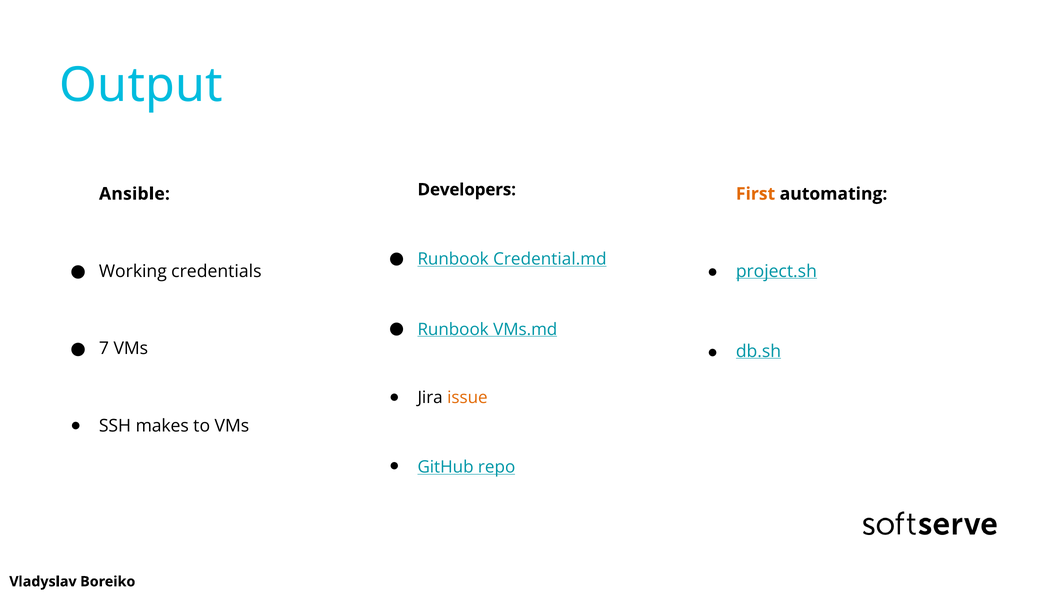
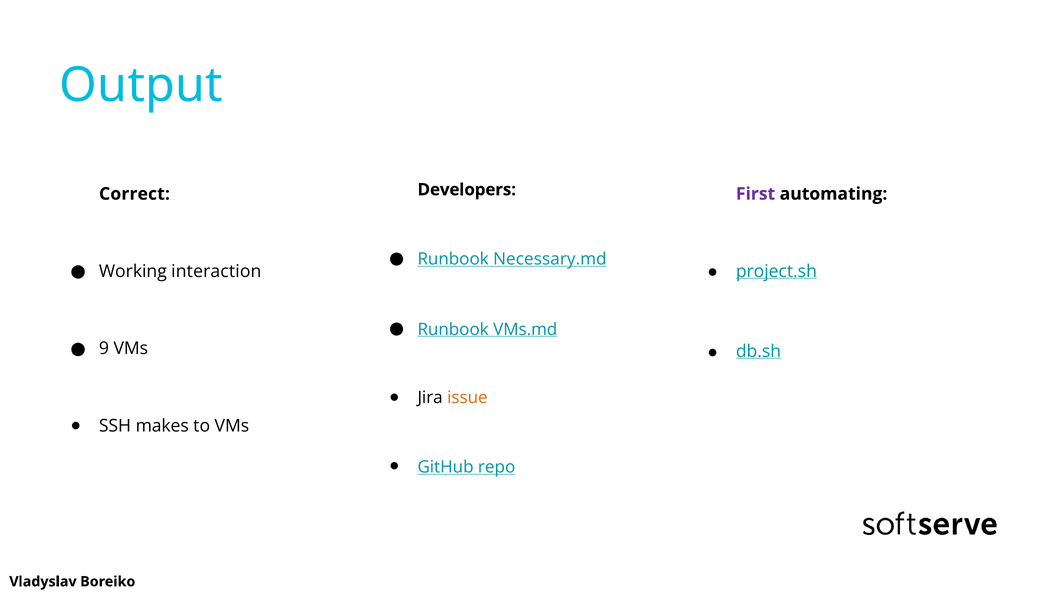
Ansible: Ansible -> Correct (134, 194)
First colour: orange -> purple (756, 194)
Credential.md: Credential.md -> Necessary.md (550, 259)
credentials: credentials -> interaction (216, 271)
7: 7 -> 9 (104, 349)
